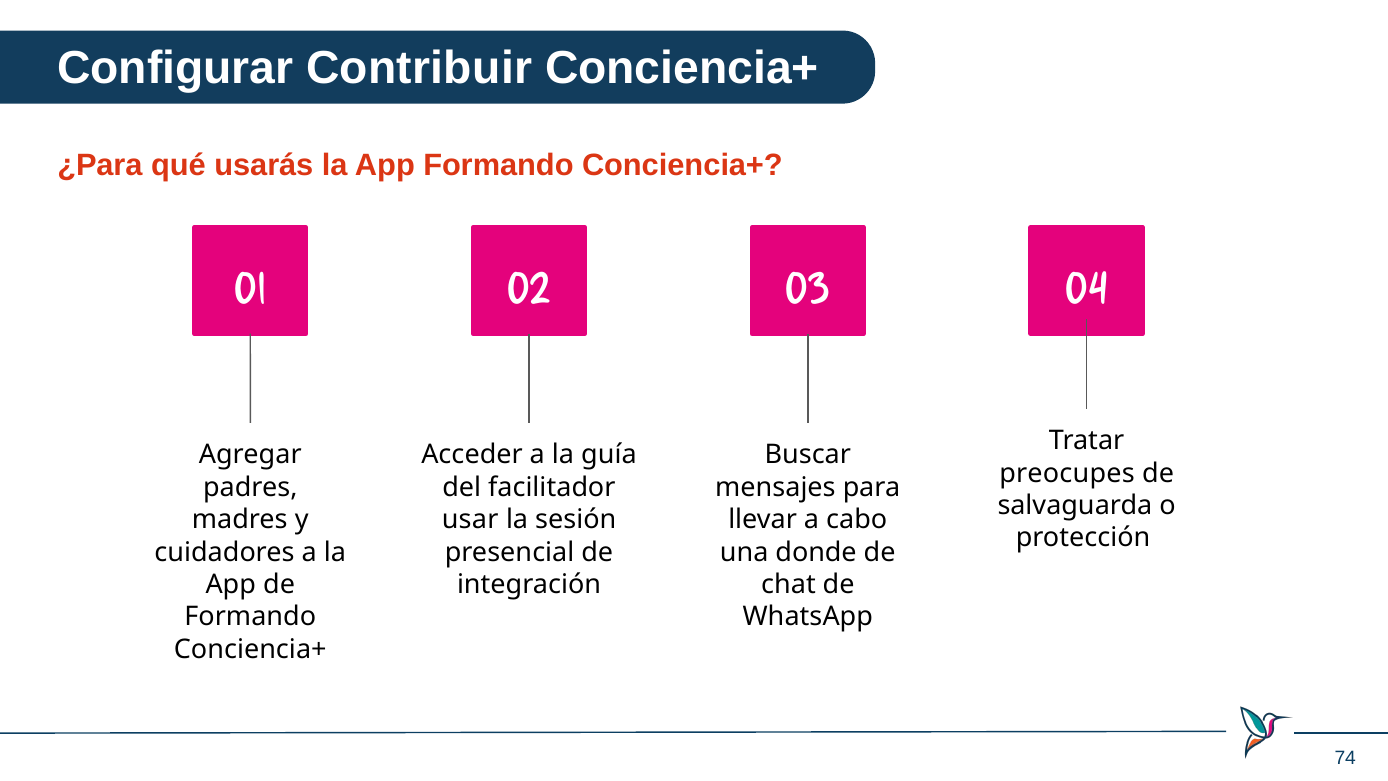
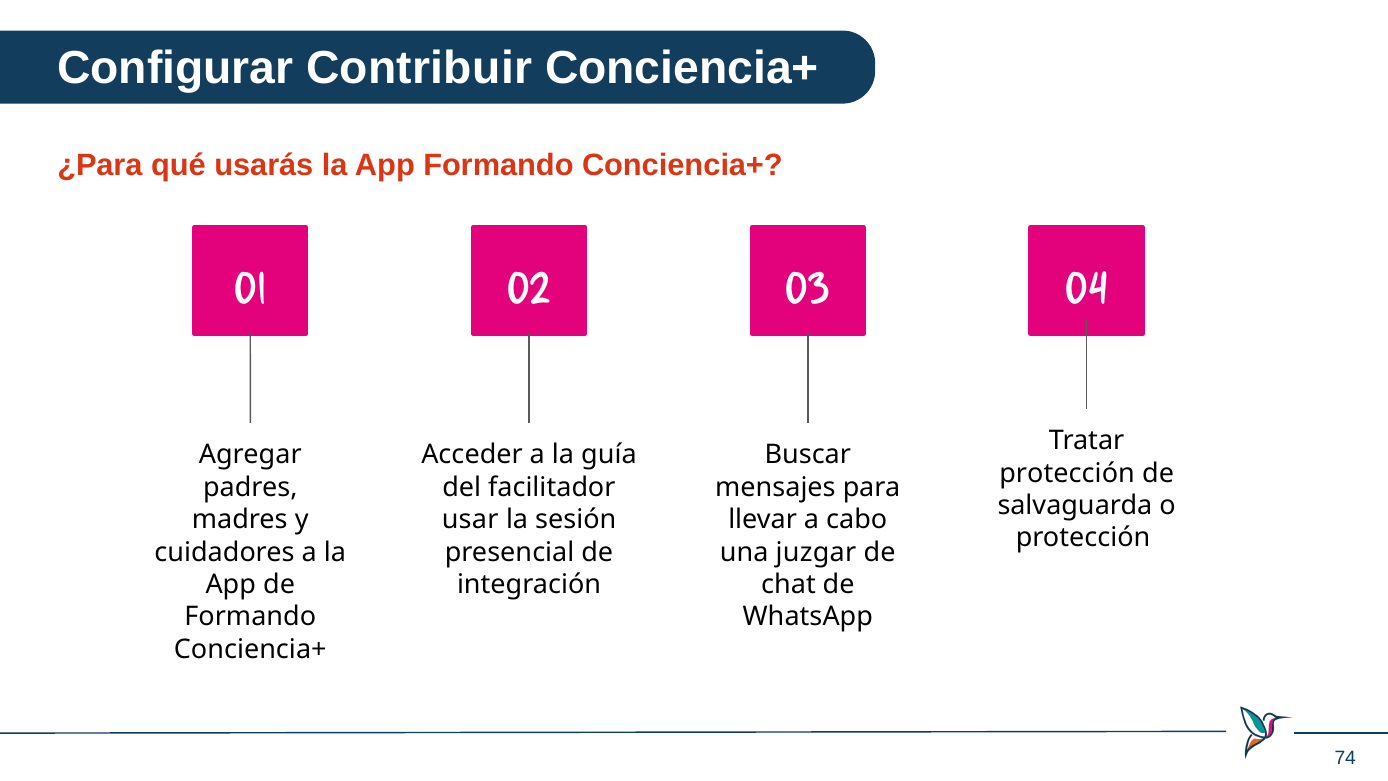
preocupes: preocupes -> protección (1067, 473)
donde: donde -> juzgar (816, 552)
